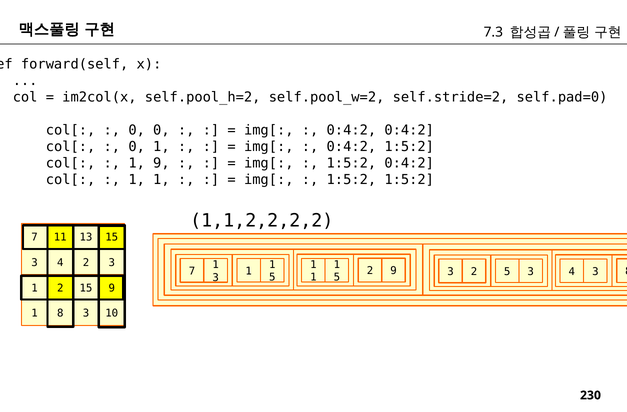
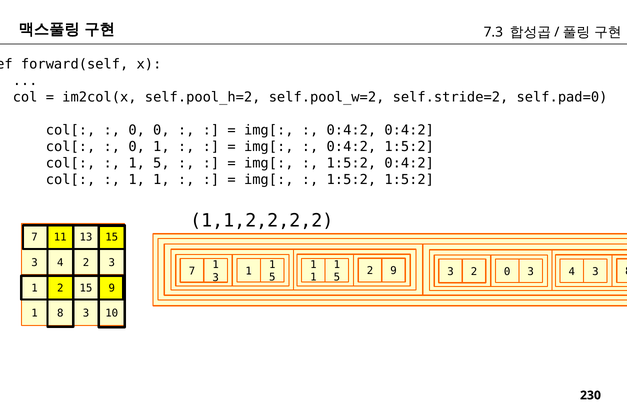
9: 9 -> 5 (161, 163)
2 5: 5 -> 0 (507, 271)
